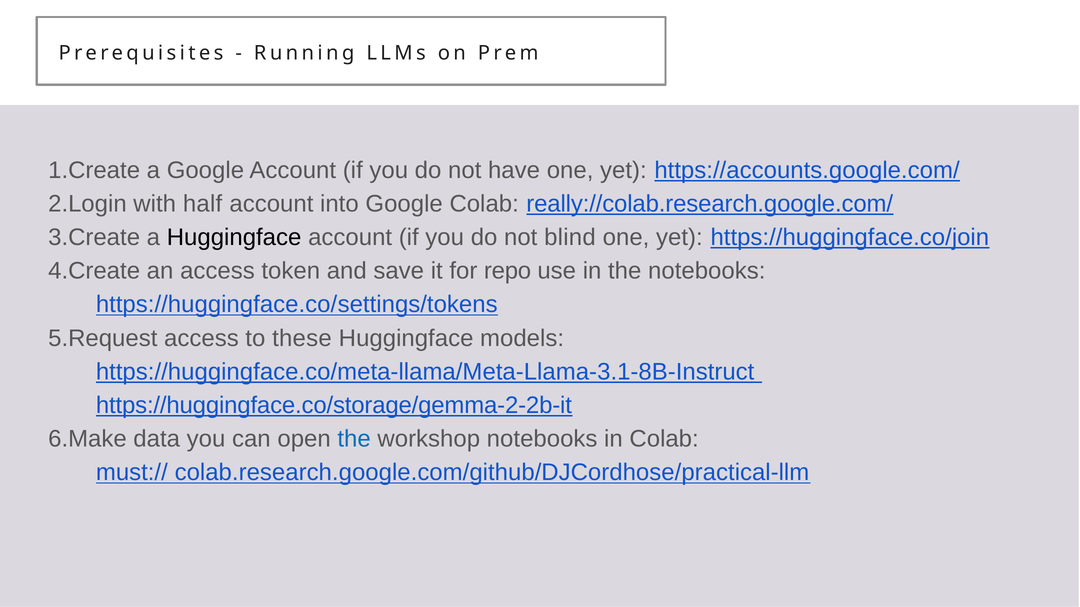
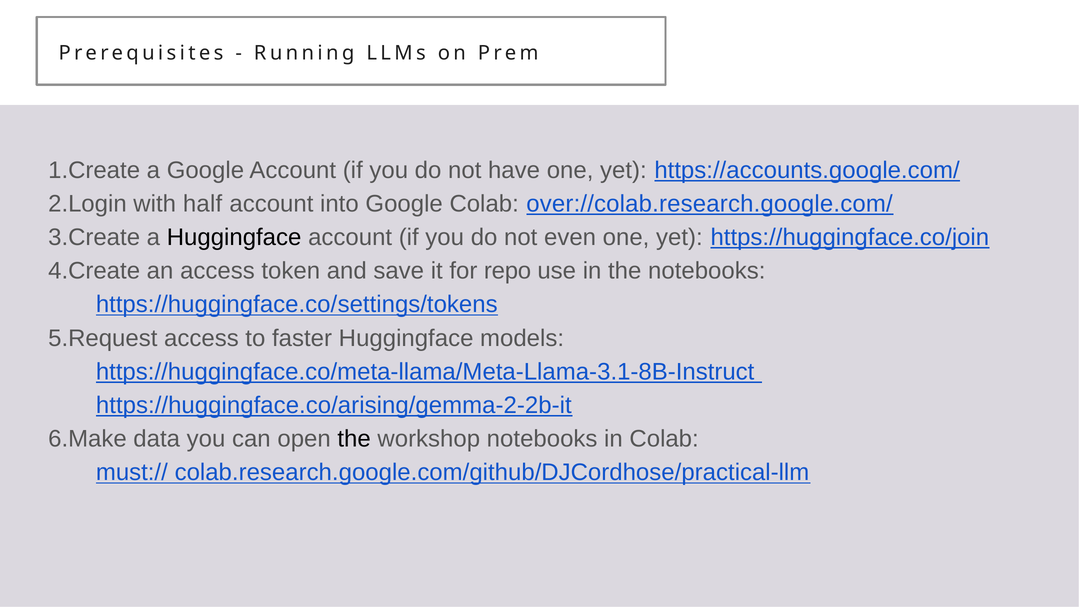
really://colab.research.google.com/: really://colab.research.google.com/ -> over://colab.research.google.com/ (710, 204)
blind: blind -> even (570, 238)
these: these -> faster (302, 338)
https://huggingface.co/storage/gemma-2-2b-it: https://huggingface.co/storage/gemma-2-2b-it -> https://huggingface.co/arising/gemma-2-2b-it (334, 406)
the colour: blue -> black (354, 439)
